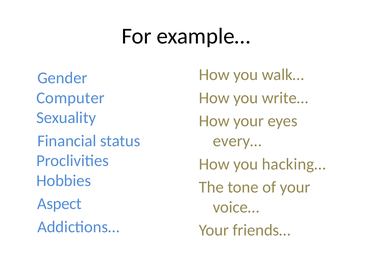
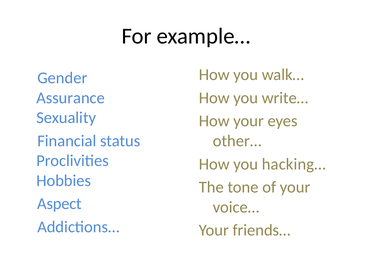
Computer: Computer -> Assurance (71, 98)
every…: every… -> other… (237, 141)
